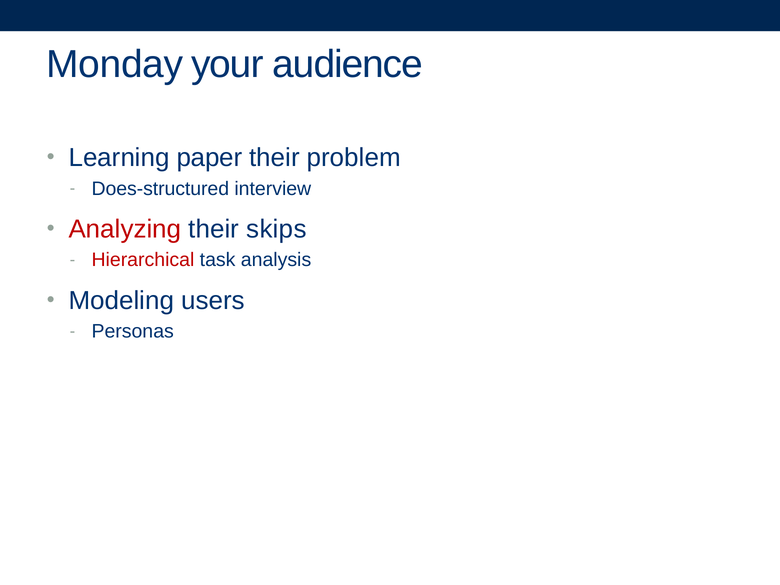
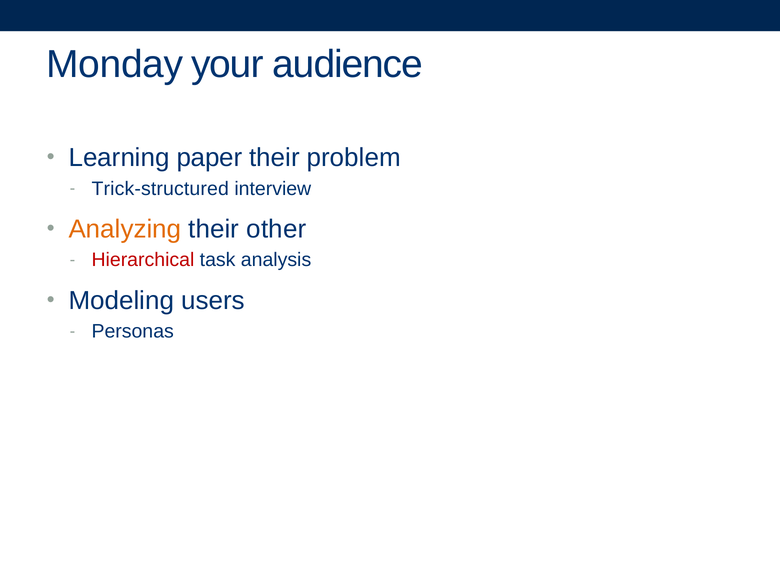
Does-structured: Does-structured -> Trick-structured (160, 189)
Analyzing colour: red -> orange (125, 229)
skips: skips -> other (276, 229)
